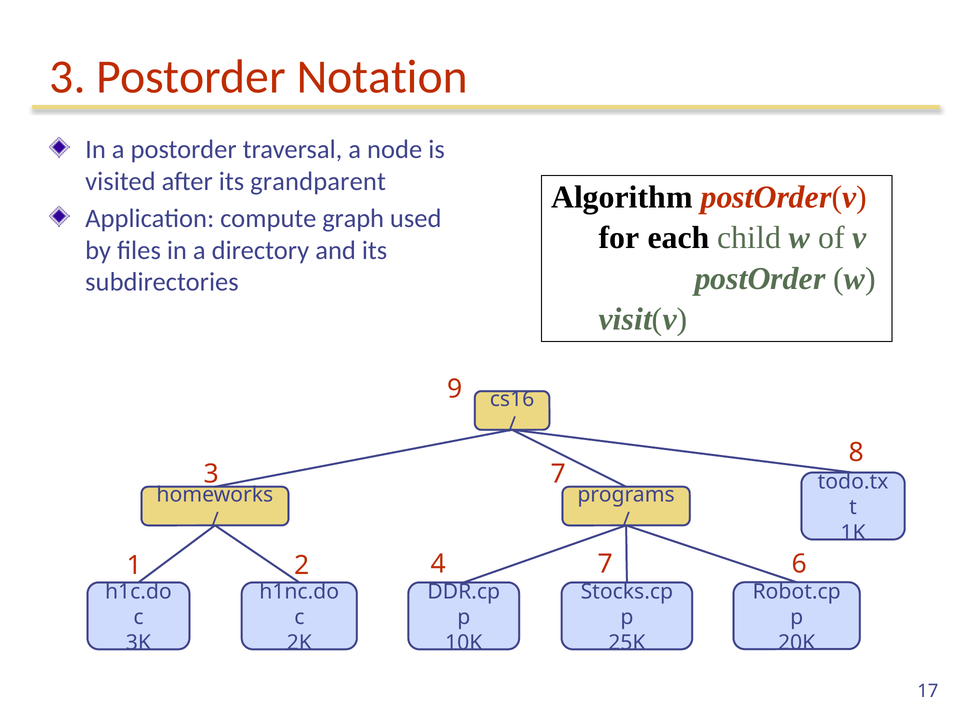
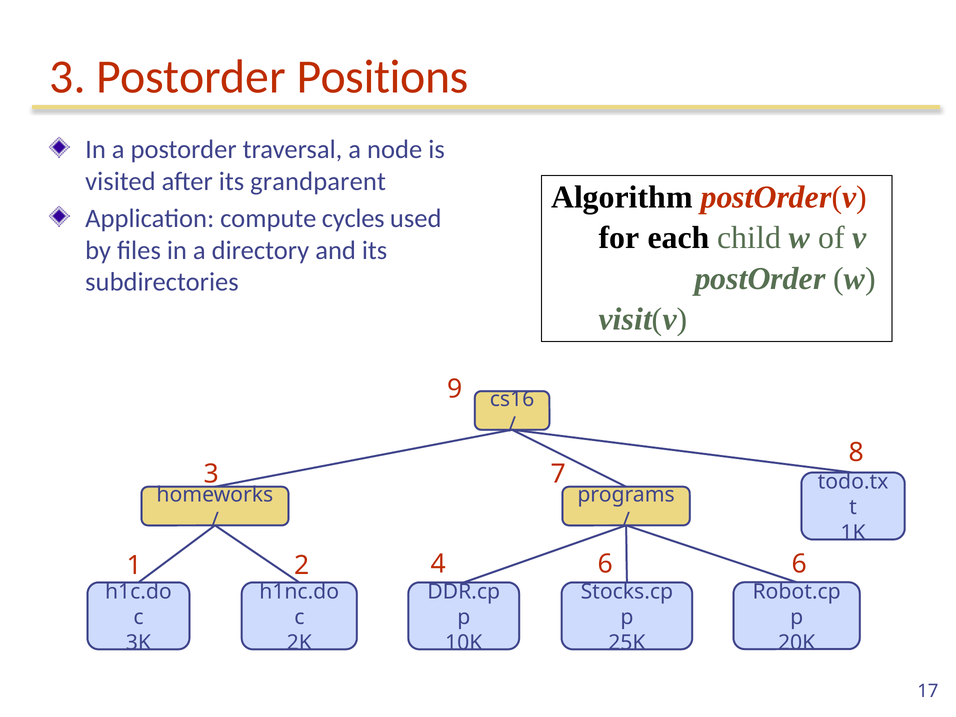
Notation: Notation -> Positions (382, 77)
graph: graph -> cycles (353, 218)
4 7: 7 -> 6 (606, 564)
